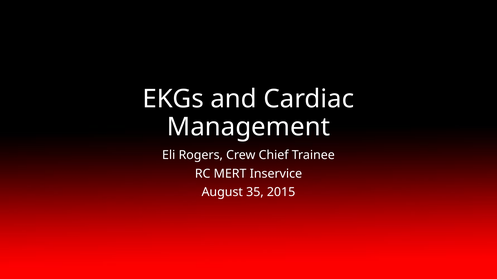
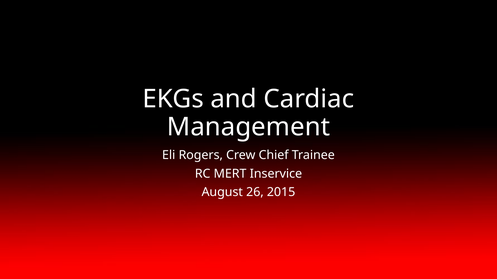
35: 35 -> 26 (255, 193)
